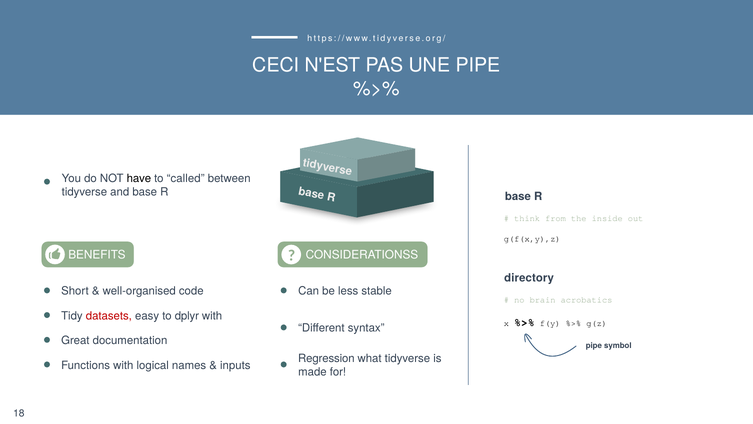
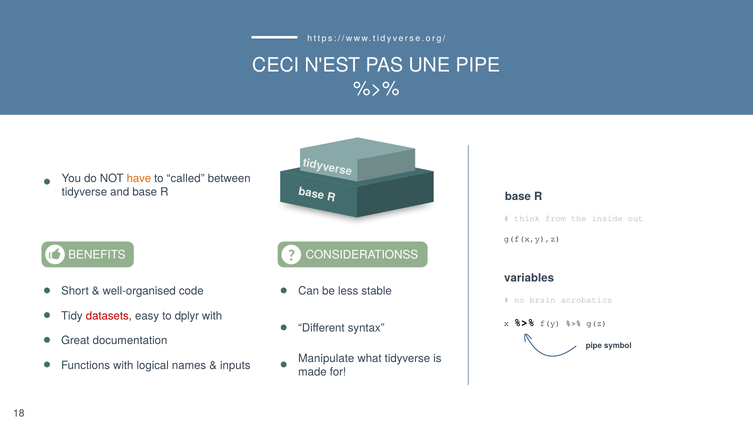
have colour: black -> orange (139, 178)
directory: directory -> variables (529, 278)
Regression: Regression -> Manipulate (326, 358)
